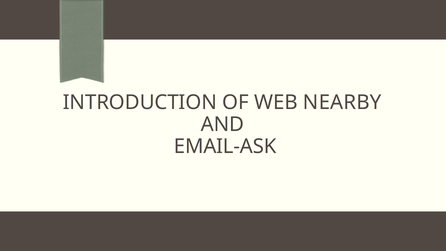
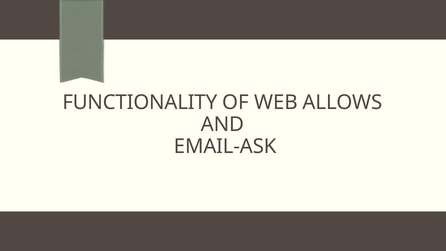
INTRODUCTION: INTRODUCTION -> FUNCTIONALITY (140, 102)
NEARBY: NEARBY -> ALLOWS (342, 102)
